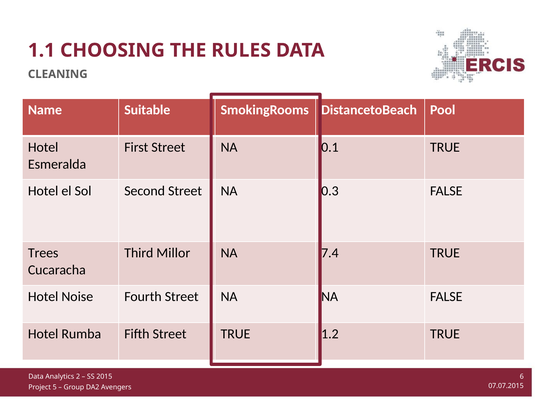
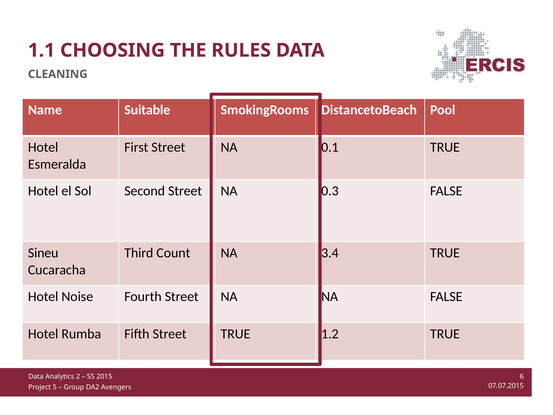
Trees: Trees -> Sineu (43, 253)
Millor: Millor -> Count (173, 253)
7.4: 7.4 -> 3.4 (330, 253)
